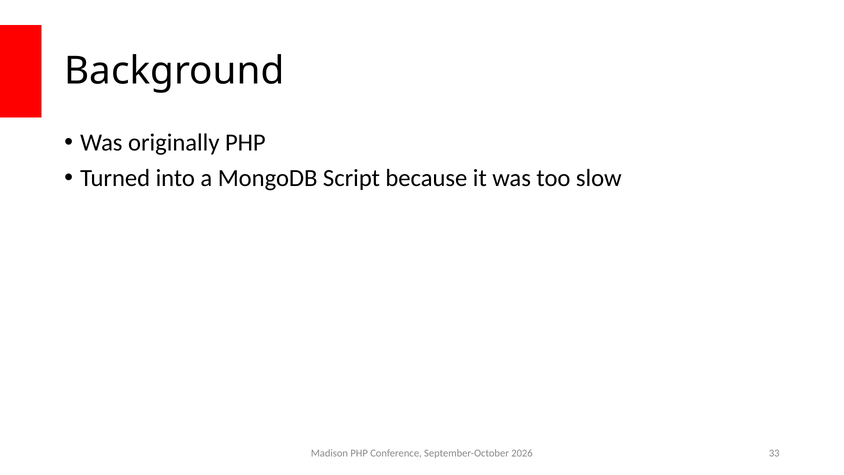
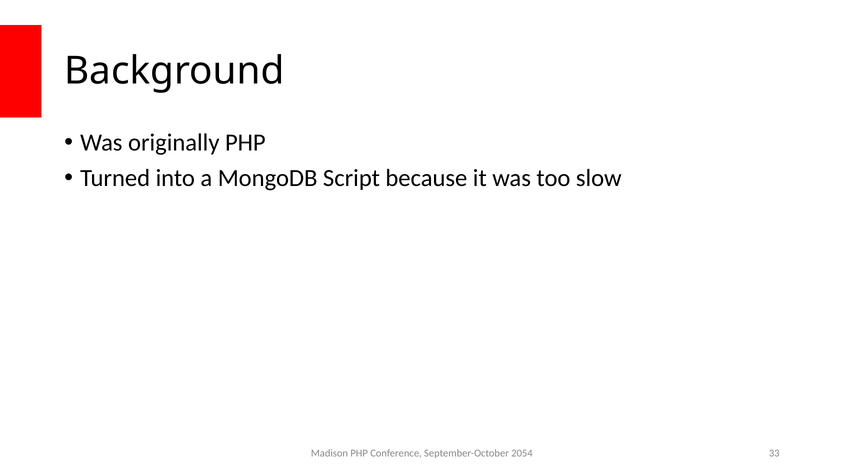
2026: 2026 -> 2054 (522, 453)
